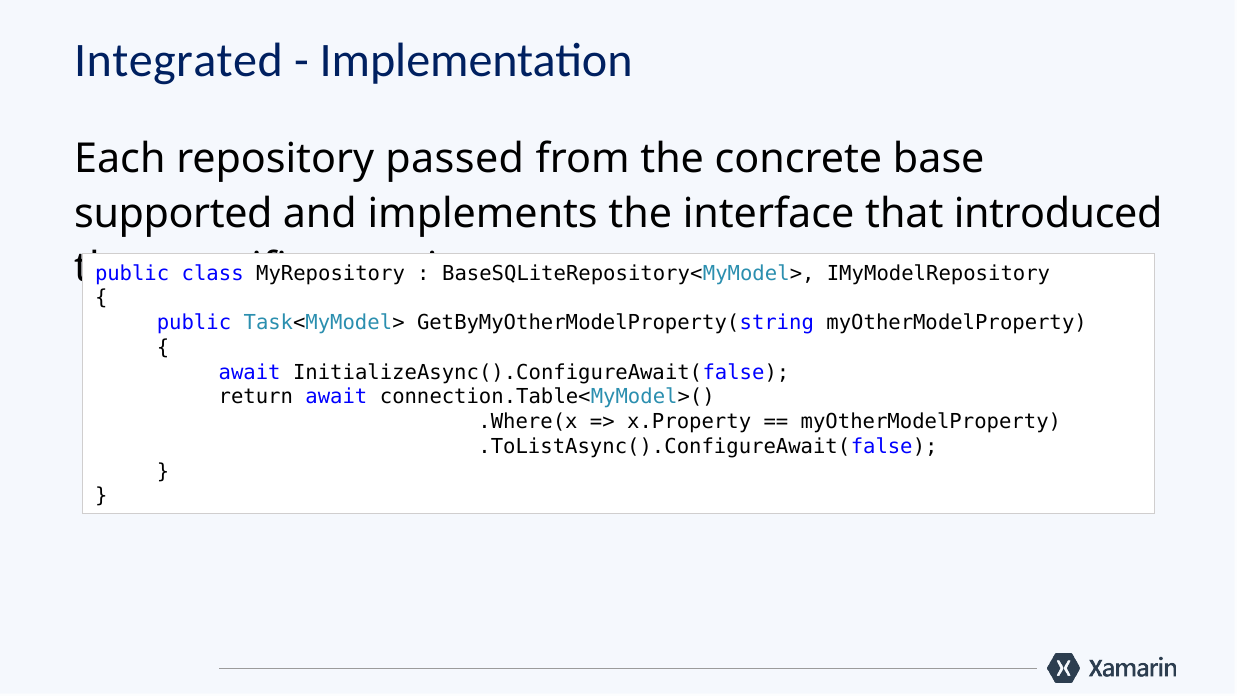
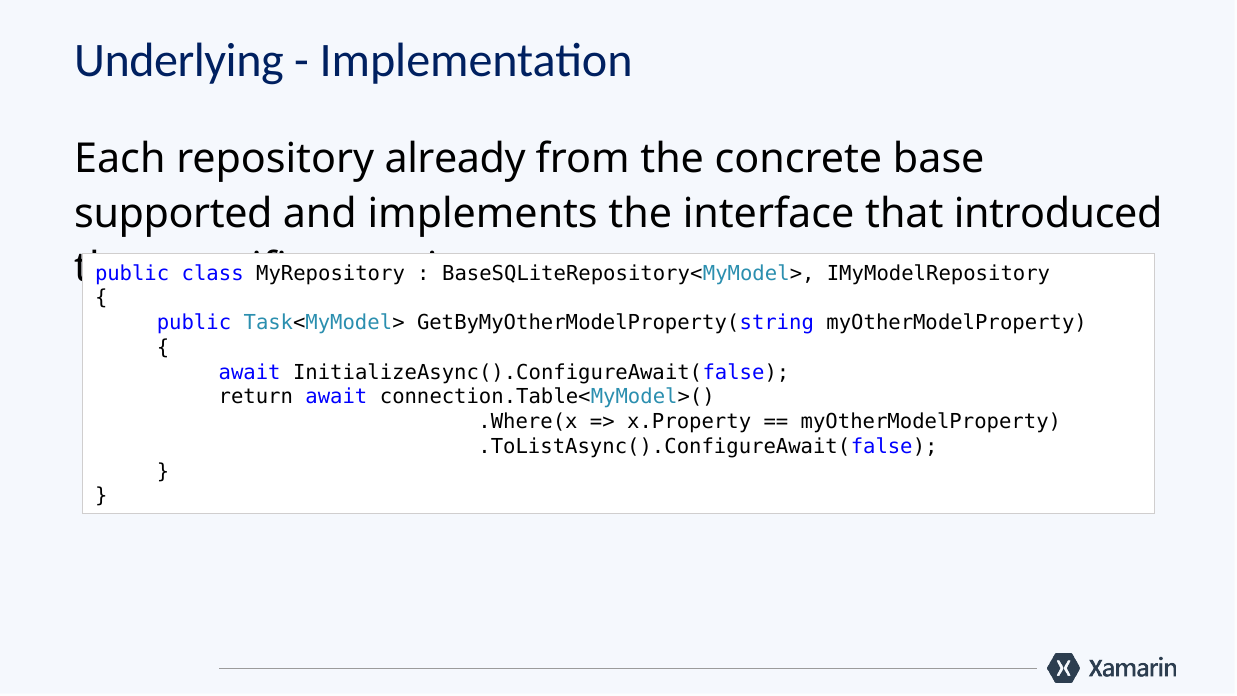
Integrated: Integrated -> Underlying (179, 61)
passed: passed -> already (455, 159)
